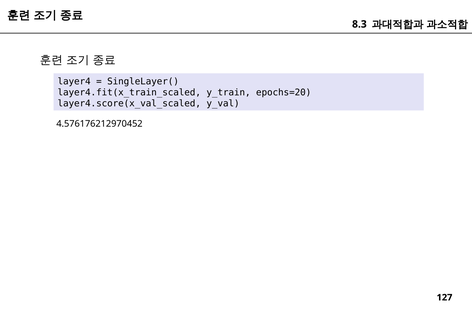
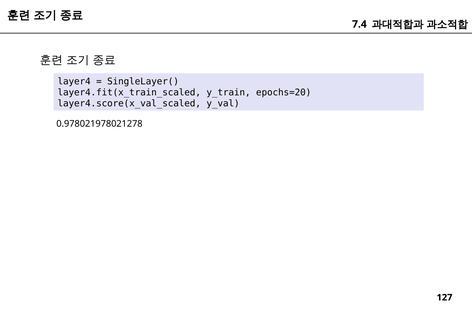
8.3: 8.3 -> 7.4 (359, 24)
4.576176212970452: 4.576176212970452 -> 0.978021978021278 (99, 124)
